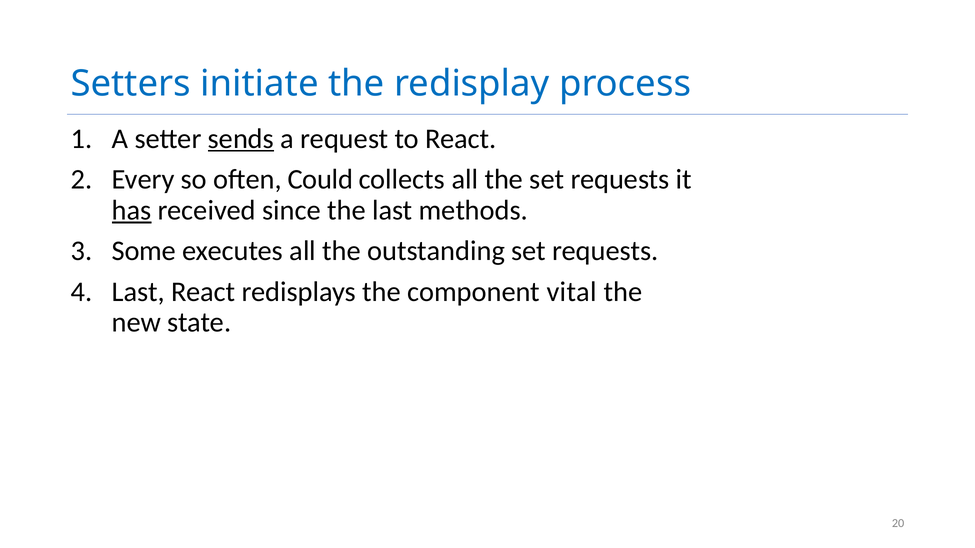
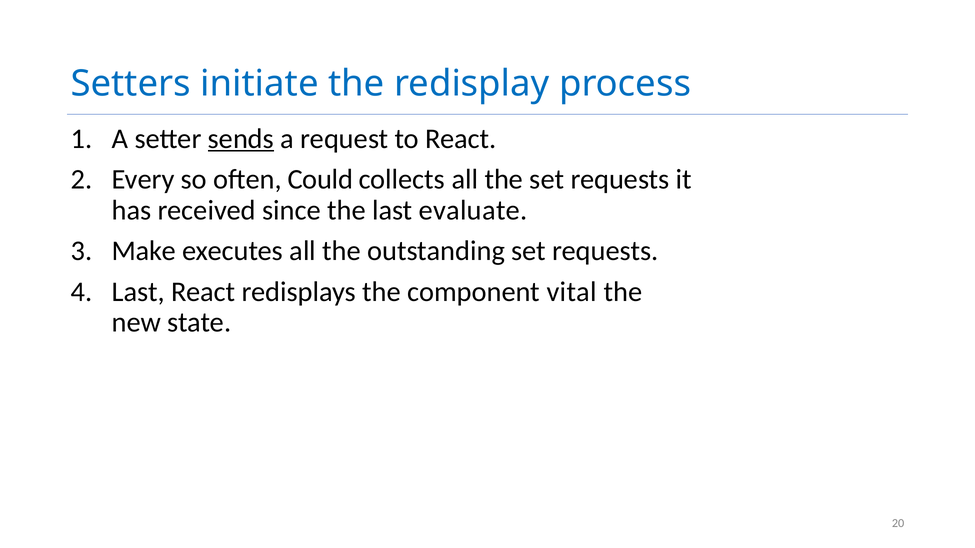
has underline: present -> none (132, 210)
methods: methods -> evaluate (473, 210)
Some: Some -> Make (144, 251)
